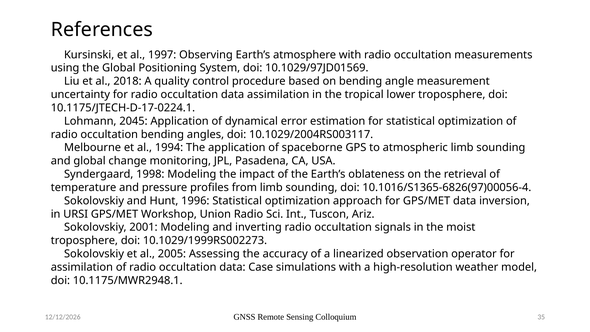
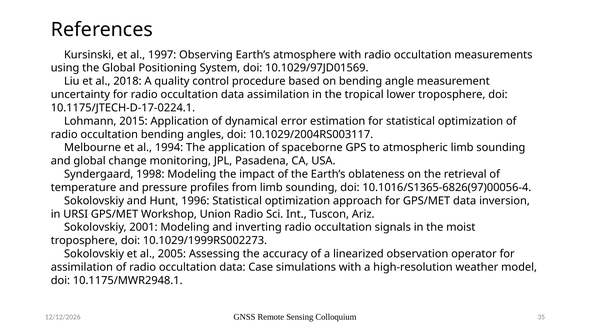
2045: 2045 -> 2015 (133, 121)
